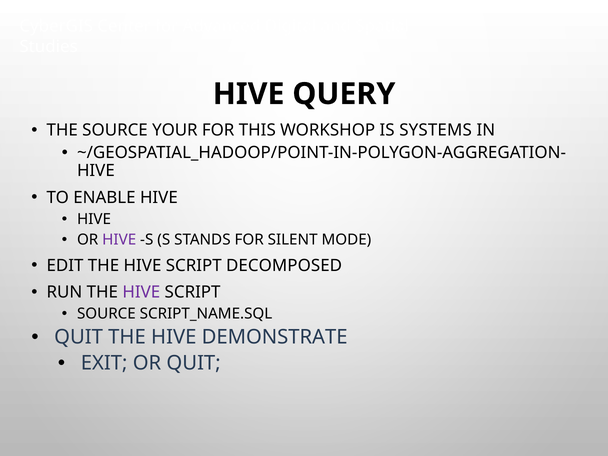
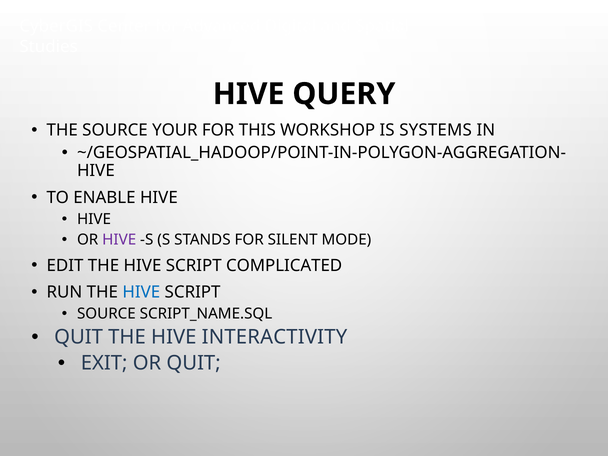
DECOMPOSED: DECOMPOSED -> COMPLICATED (284, 266)
HIVE colour: purple -> blue (141, 292)
DEMONSTRATE: DEMONSTRATE -> INTERACTIVITY (274, 337)
